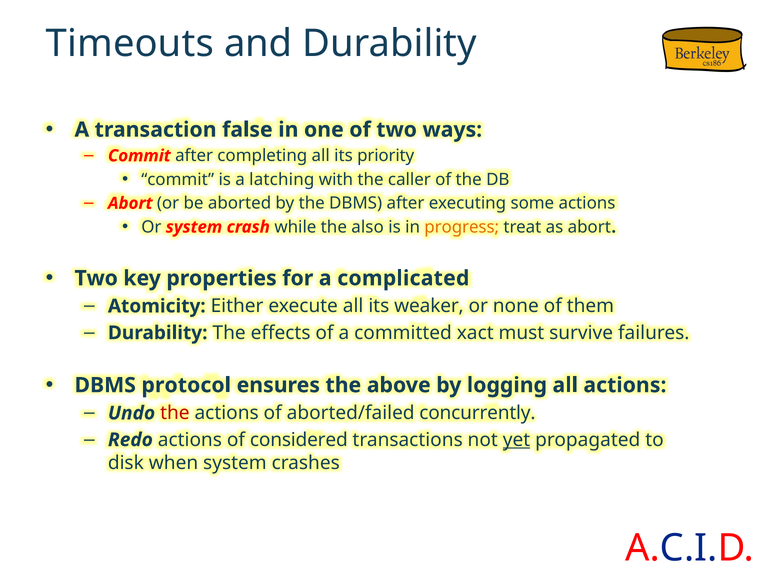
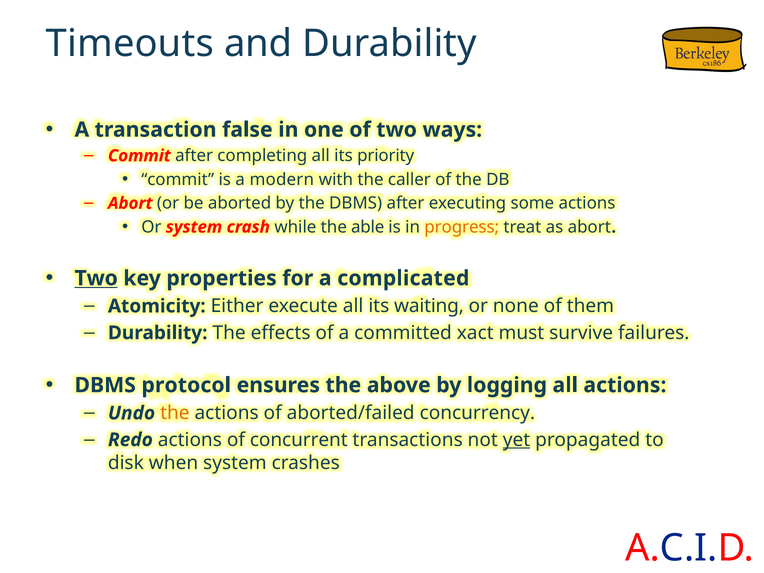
latching: latching -> modern (282, 180)
also: also -> able (368, 227)
Two underline: none -> present (96, 278)
weaker: weaker -> waiting (429, 306)
the colour: red -> orange (175, 413)
concurrently: concurrently -> concurrency (477, 413)
considered: considered -> concurrent (299, 440)
